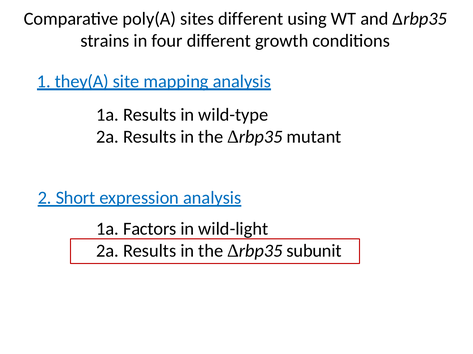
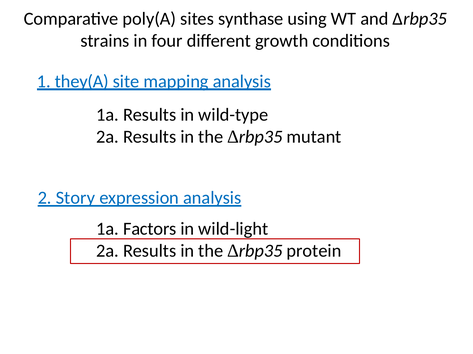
sites different: different -> synthase (251, 19)
Short: Short -> Story (75, 198)
subunit: subunit -> protein (314, 251)
